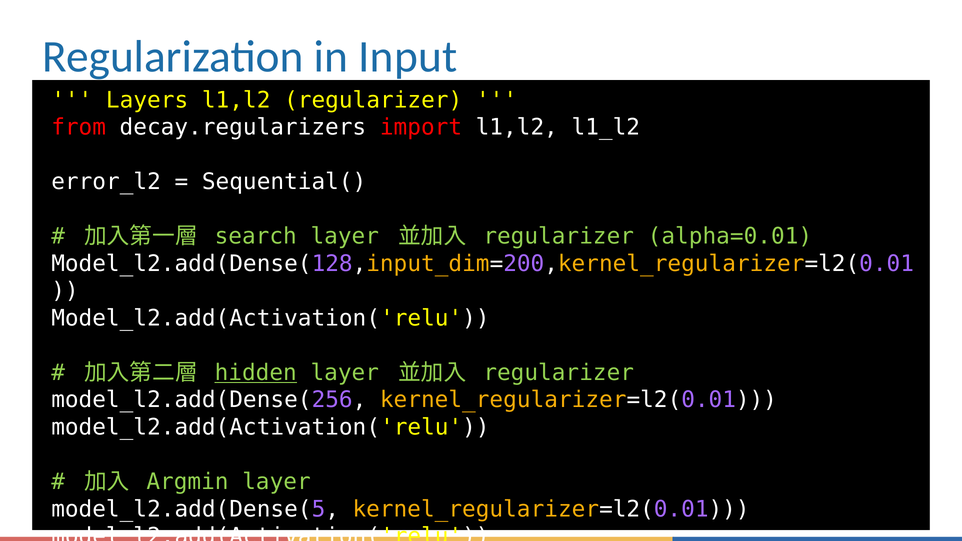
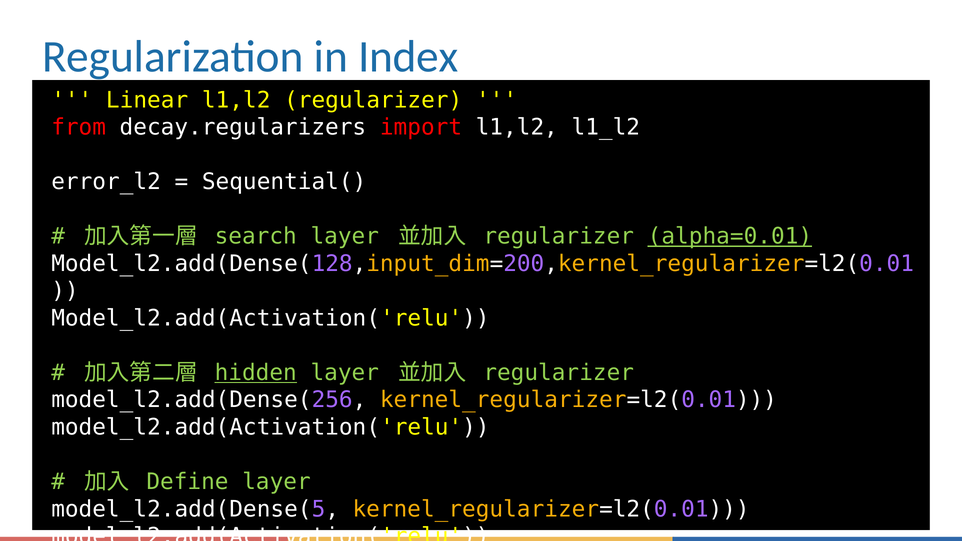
Input: Input -> Index (408, 57)
Layers: Layers -> Linear (147, 100)
alpha=0.01 underline: none -> present (730, 236)
Argmin: Argmin -> Define (187, 482)
